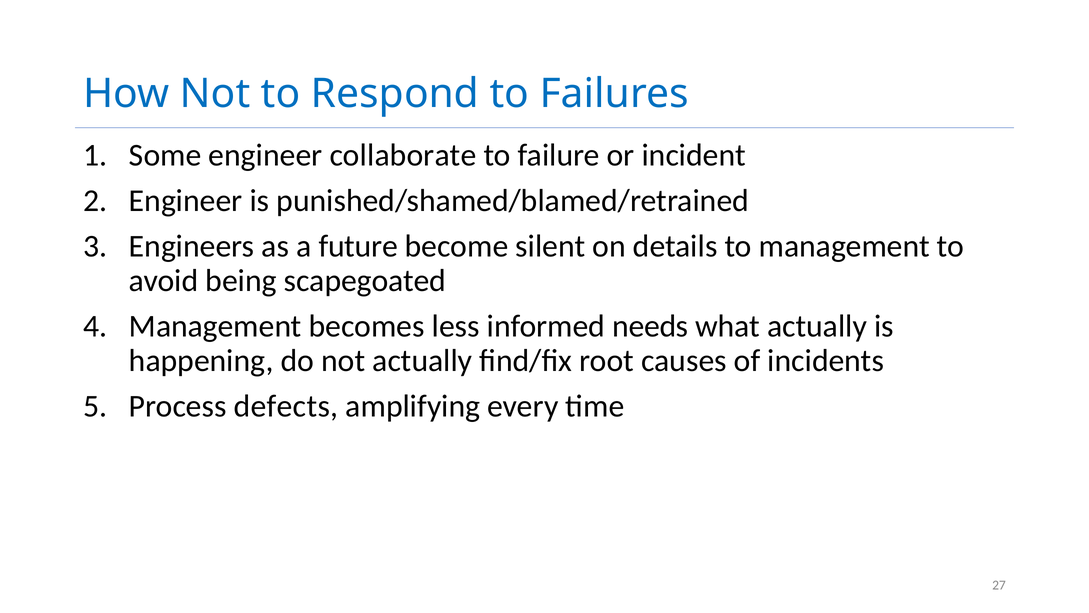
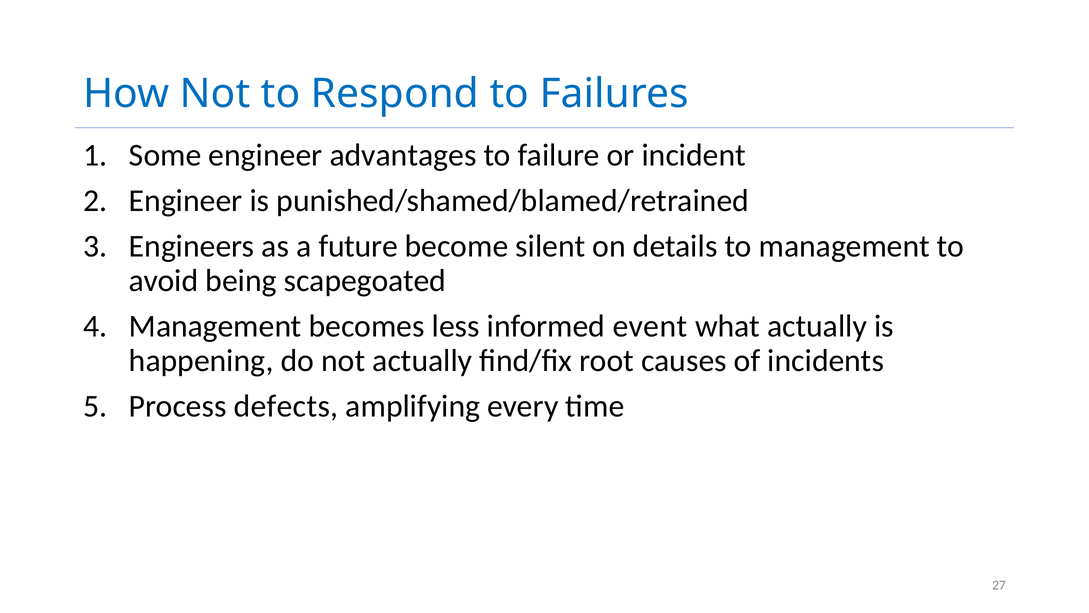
collaborate: collaborate -> advantages (403, 155)
needs: needs -> event (650, 326)
